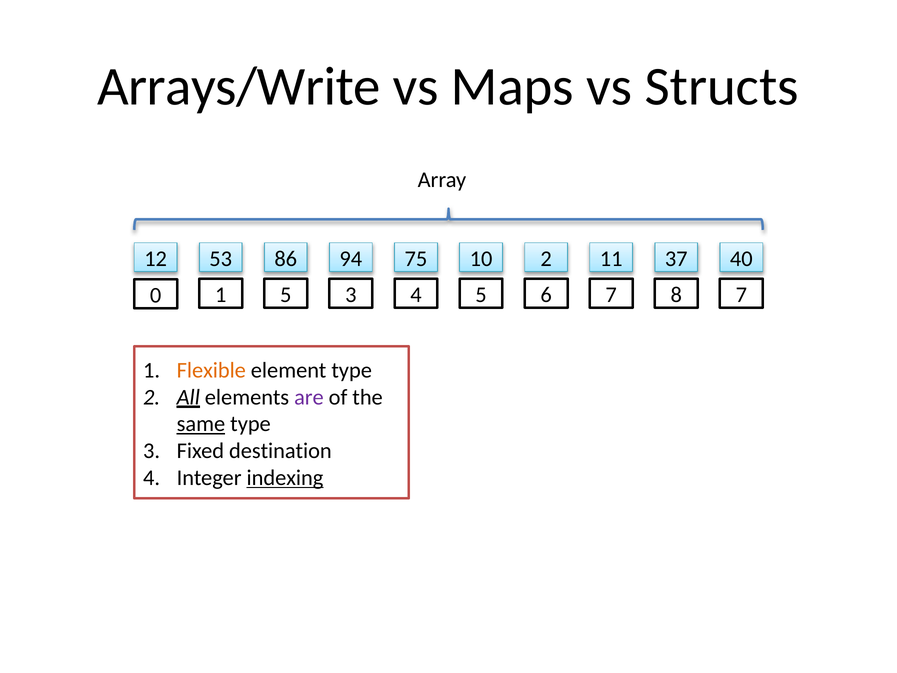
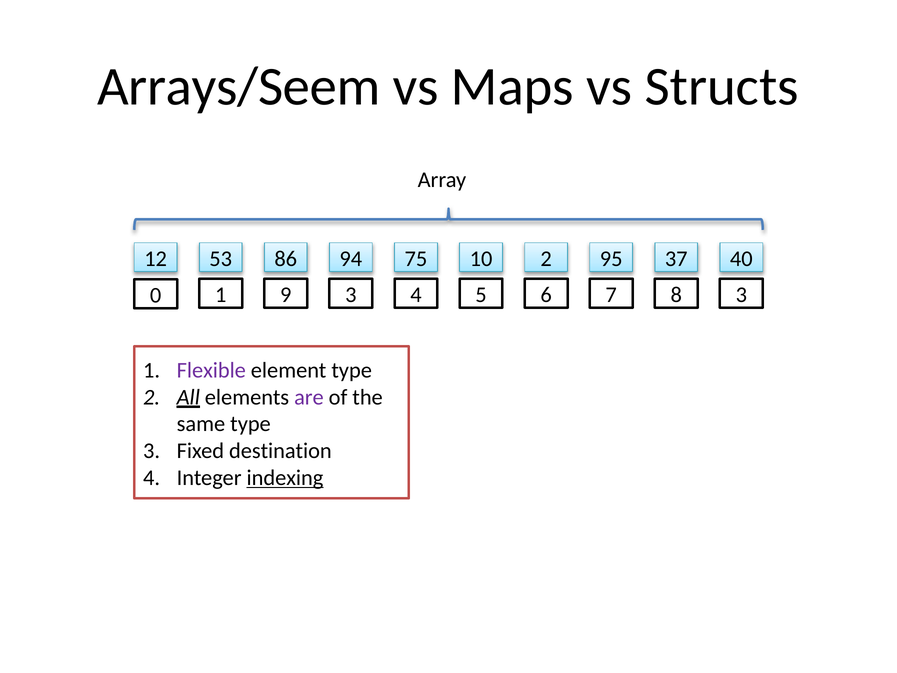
Arrays/Write: Arrays/Write -> Arrays/Seem (239, 87)
11: 11 -> 95 (611, 259)
1 5: 5 -> 9 (286, 295)
8 7: 7 -> 3 (741, 295)
Flexible colour: orange -> purple (211, 370)
same underline: present -> none (201, 424)
